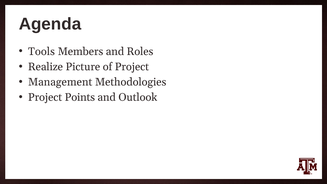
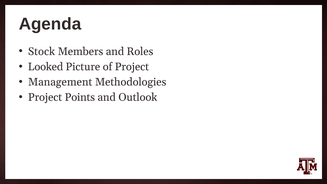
Tools: Tools -> Stock (41, 51)
Realize: Realize -> Looked (46, 67)
